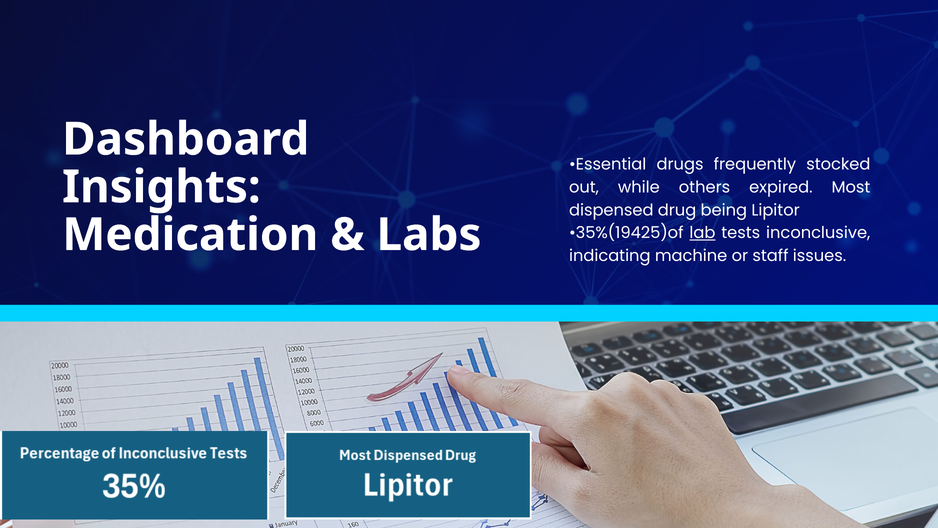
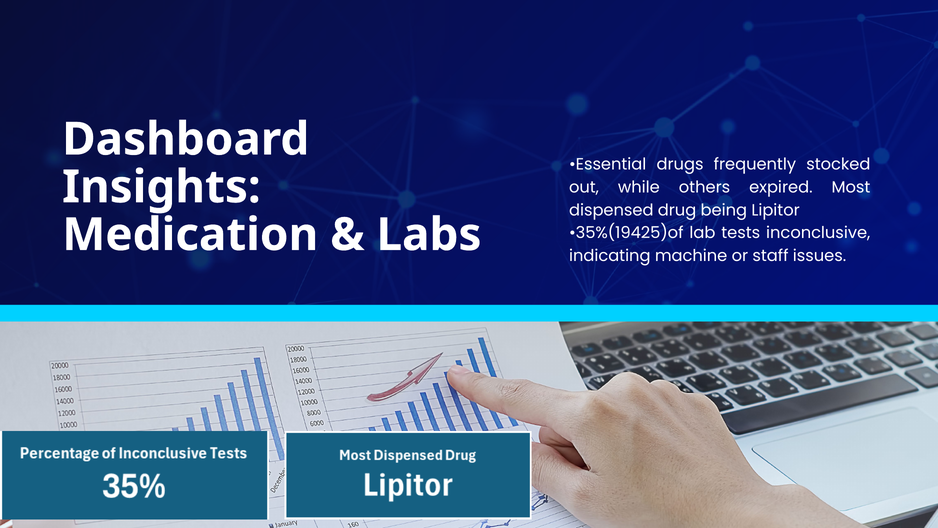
lab underline: present -> none (702, 233)
